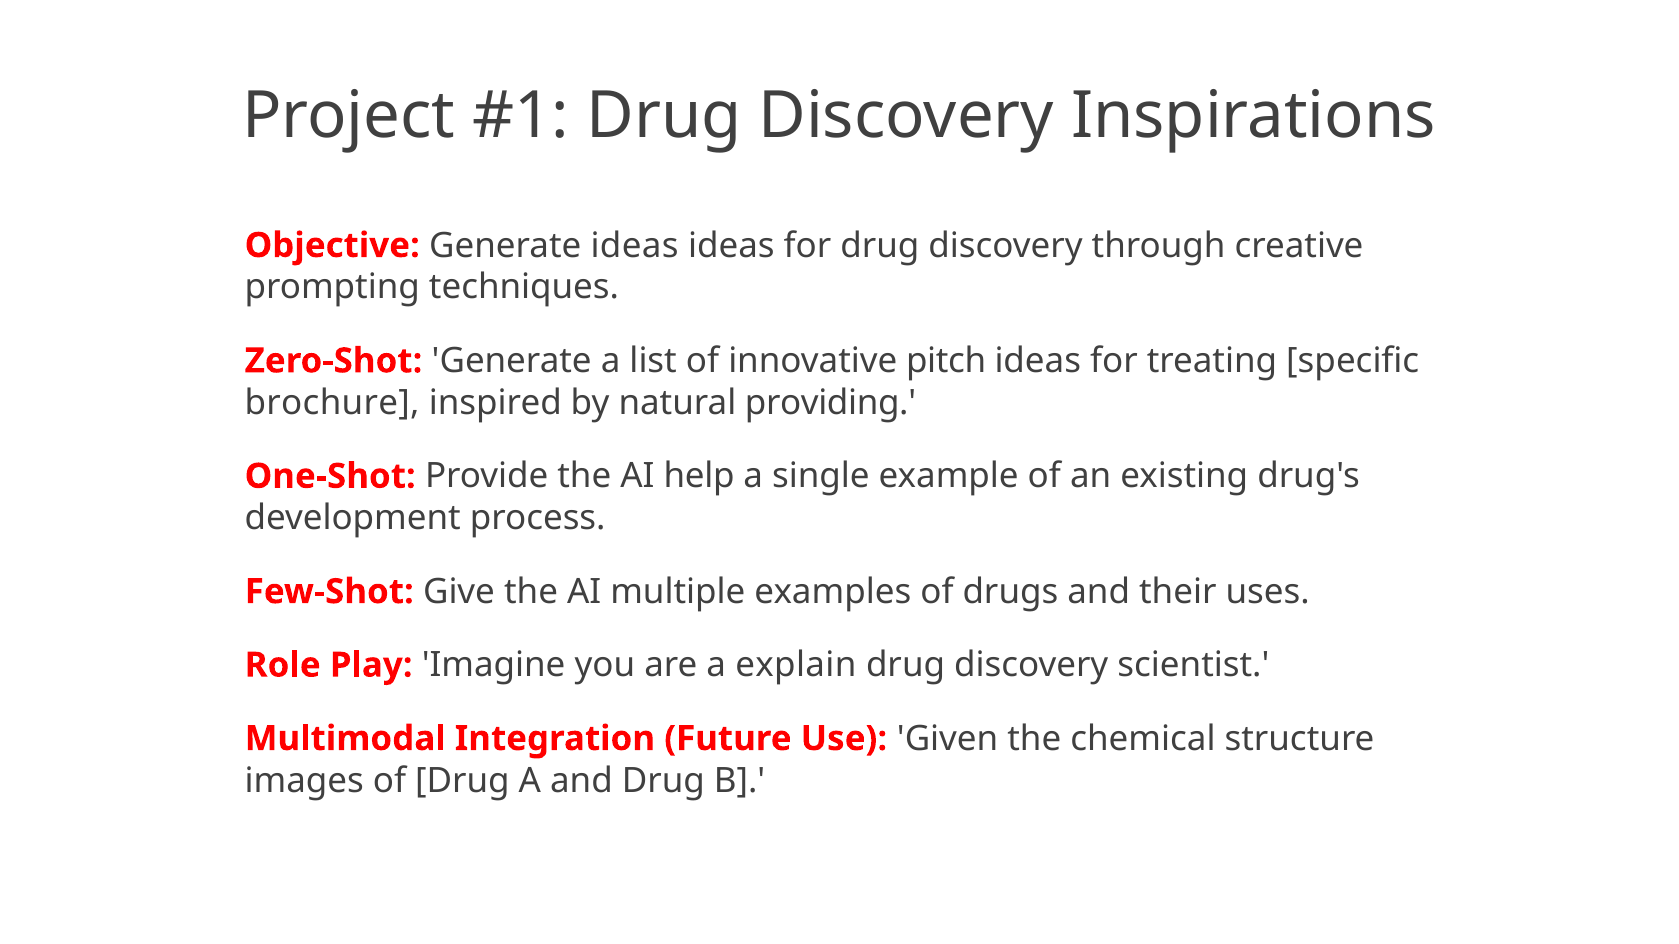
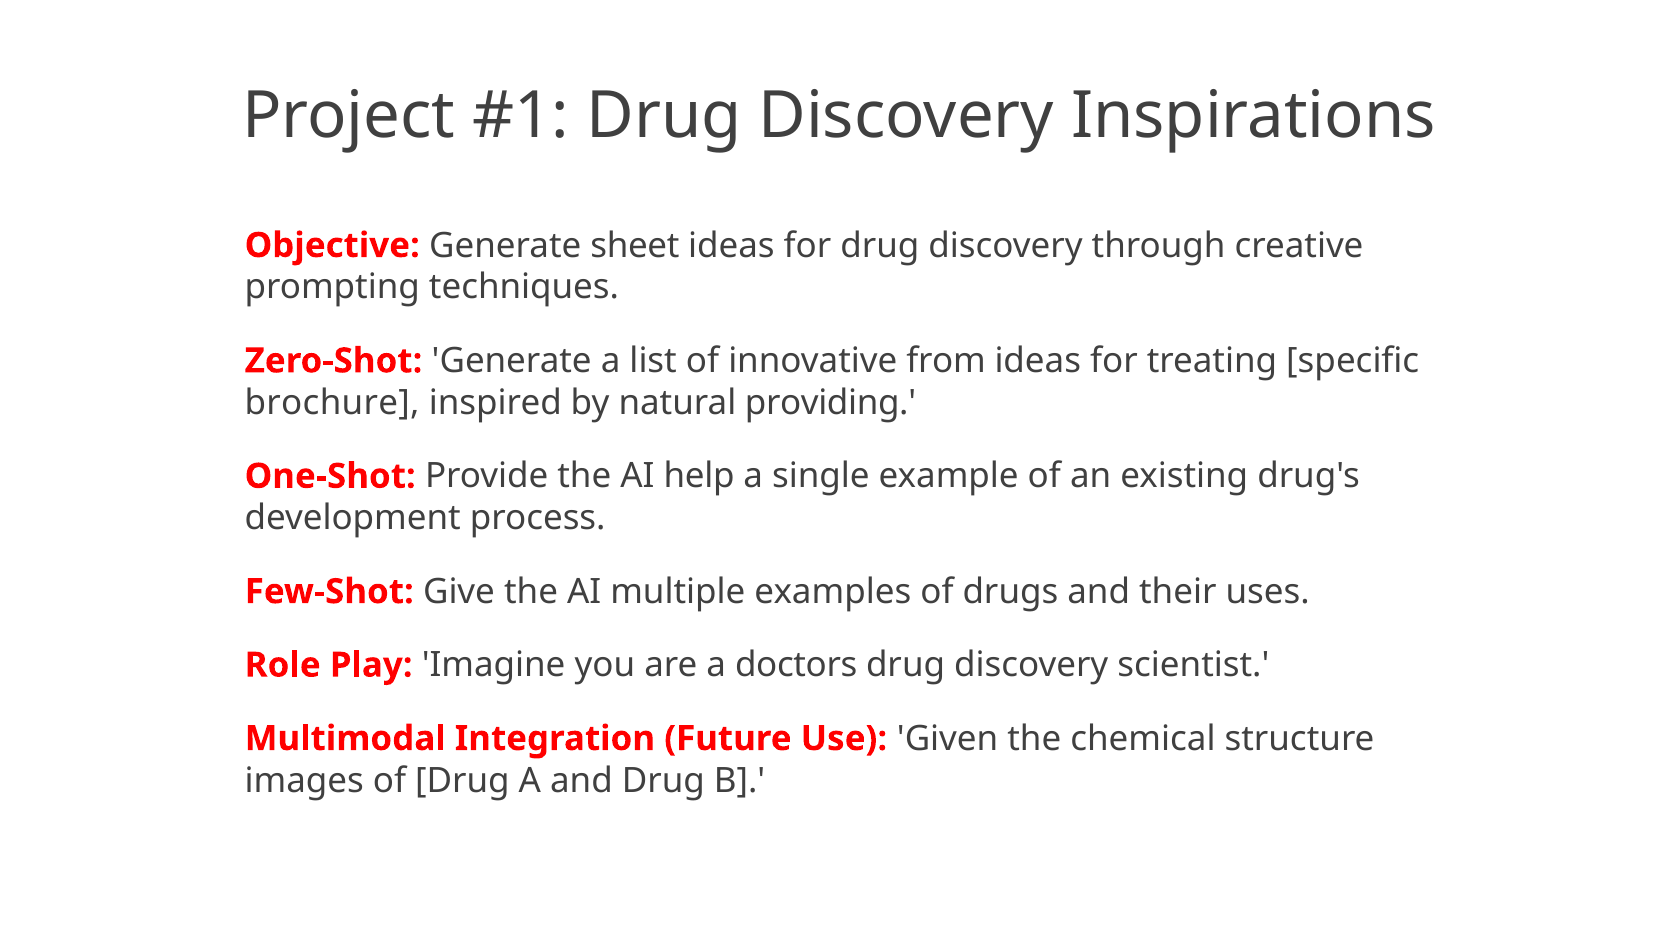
Generate ideas: ideas -> sheet (635, 246)
pitch: pitch -> from (946, 361)
explain: explain -> doctors (796, 665)
